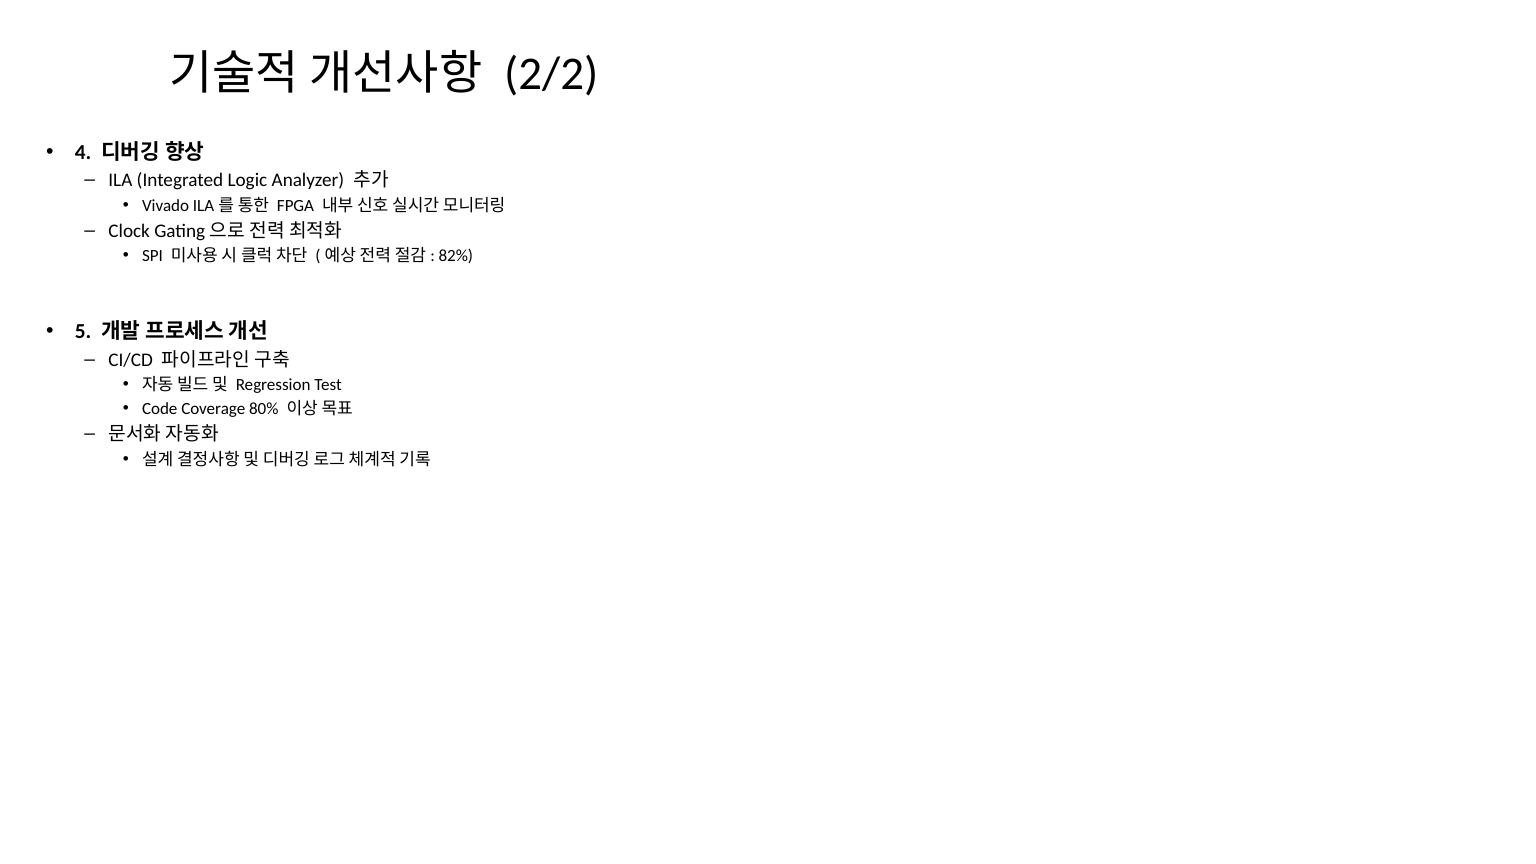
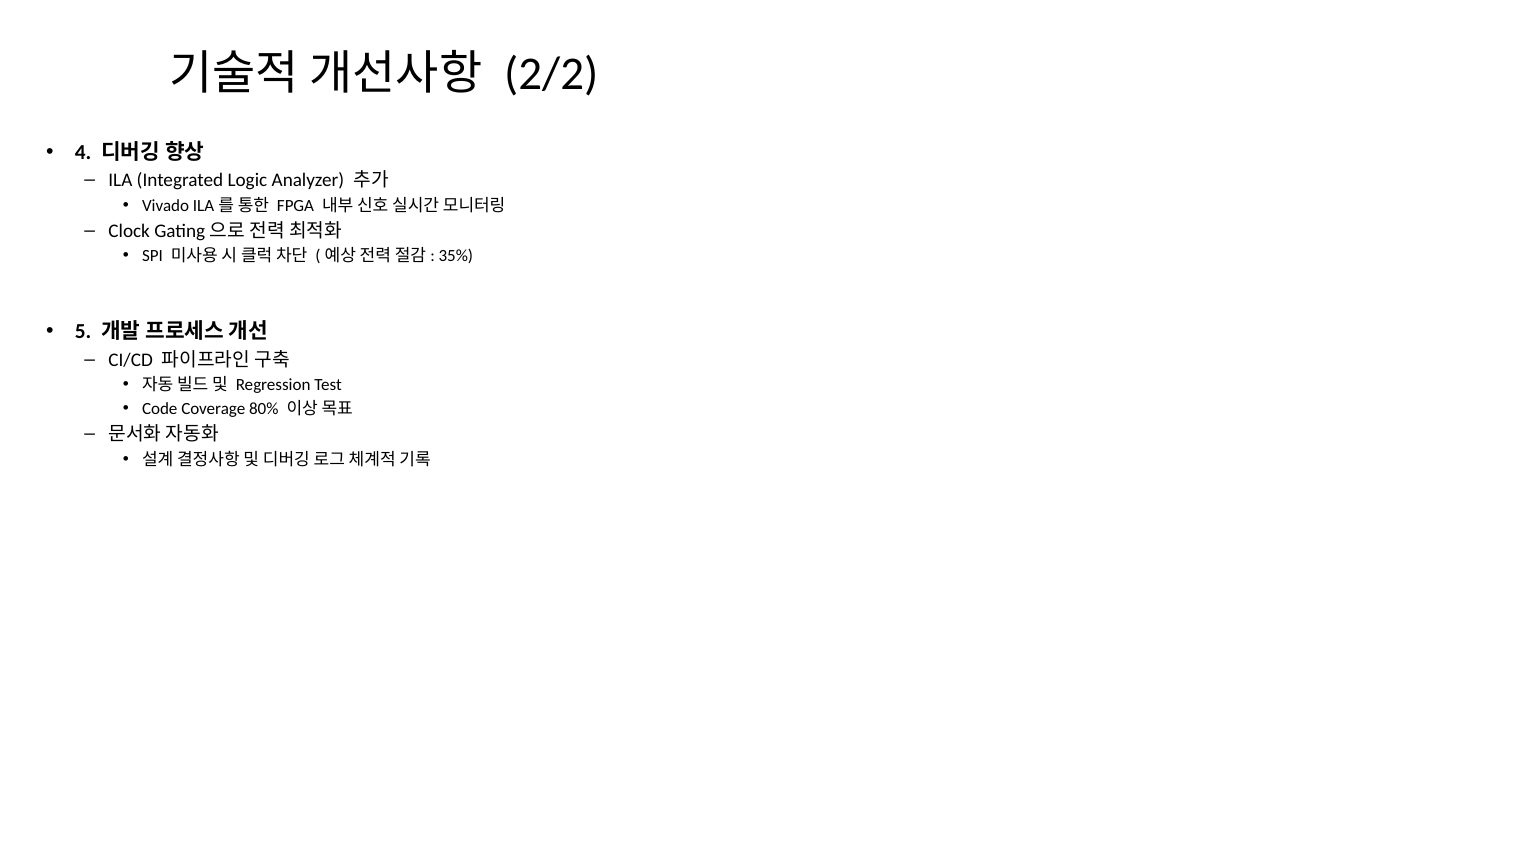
82%: 82% -> 35% (456, 256)
